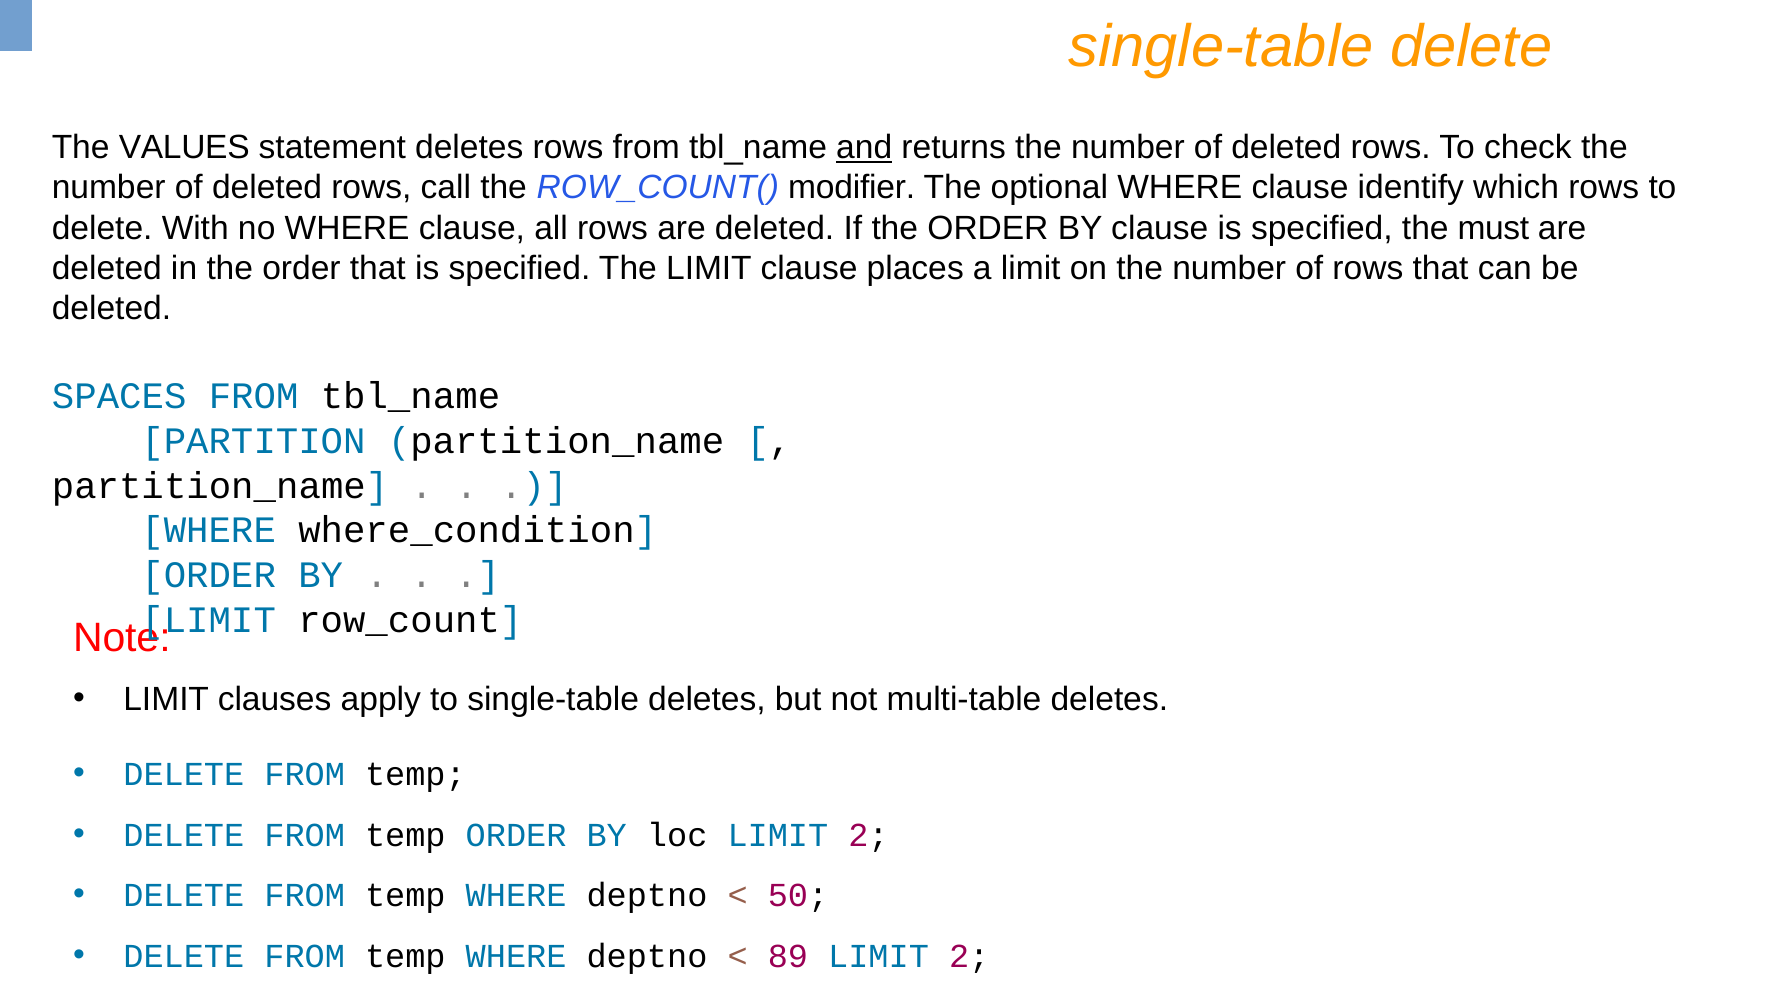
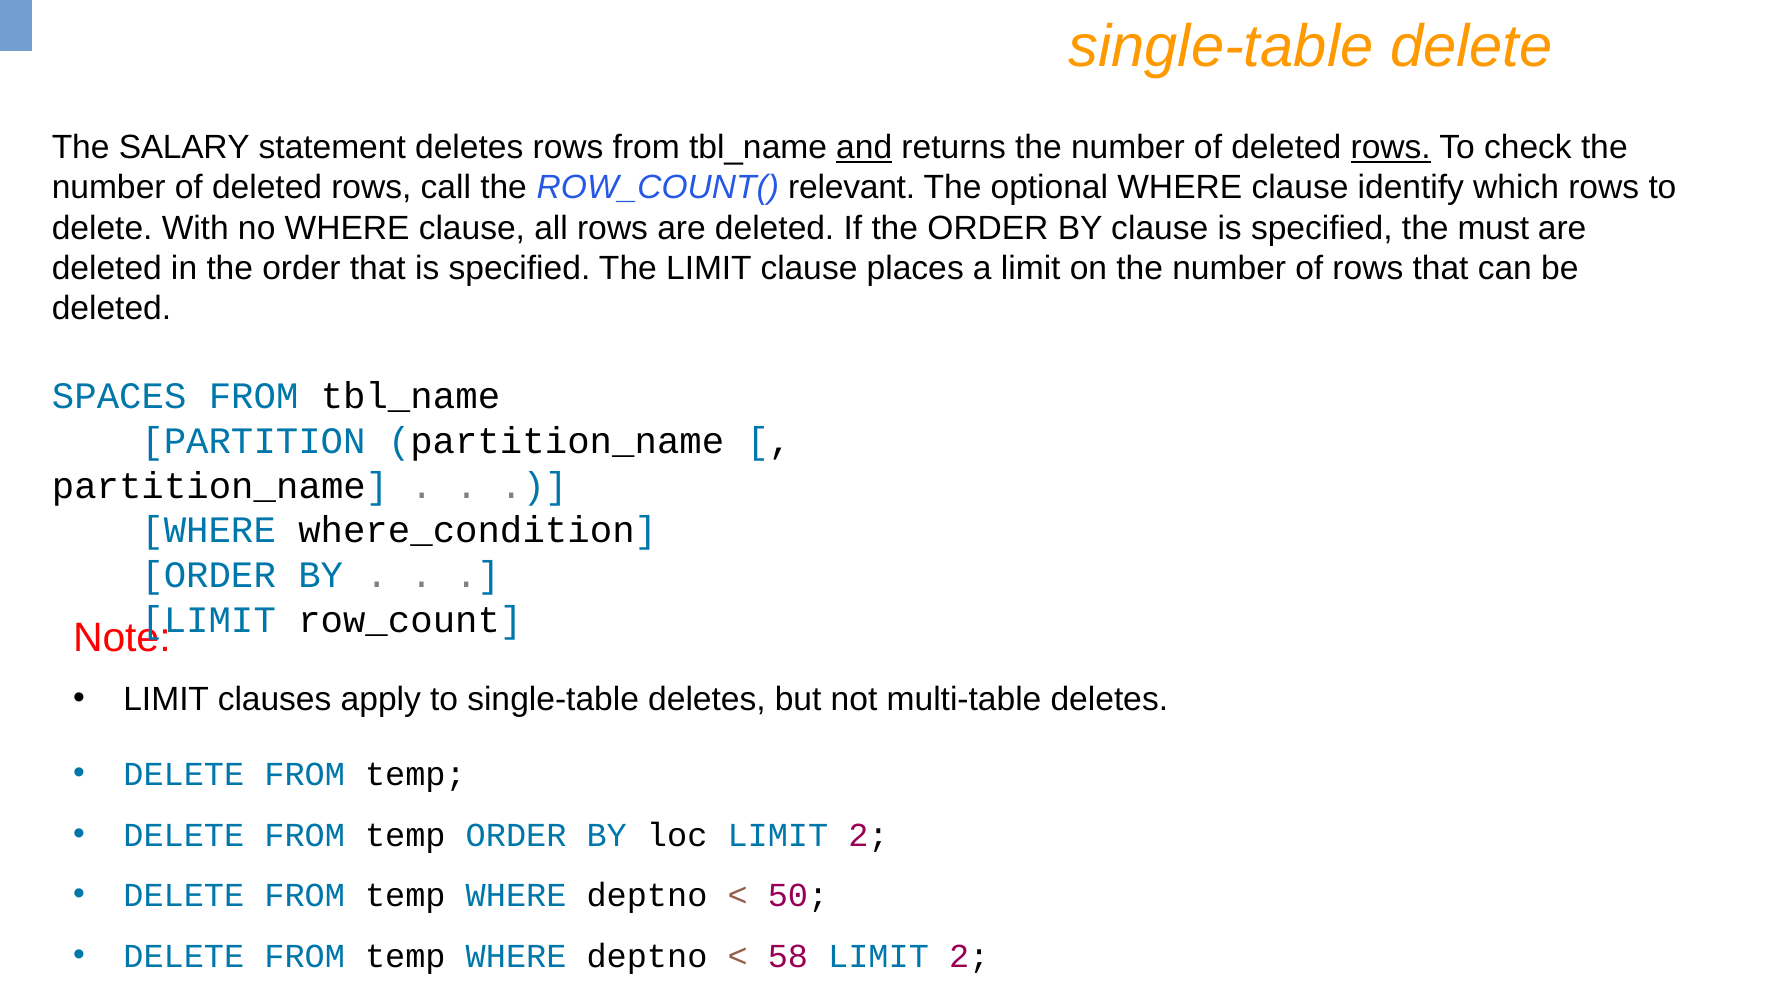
VALUES: VALUES -> SALARY (184, 147)
rows underline: none -> present (1391, 147)
modifier: modifier -> relevant (852, 188)
89: 89 -> 58 (788, 956)
